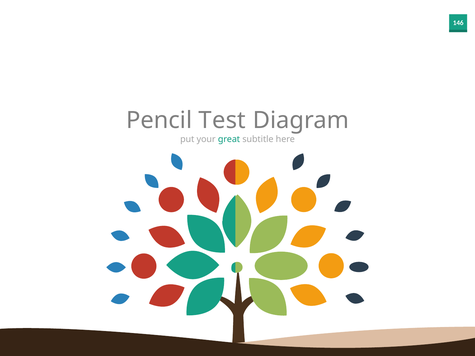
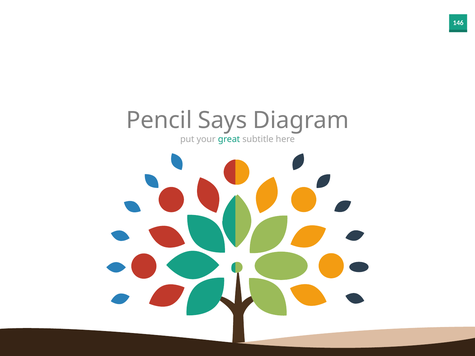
Test: Test -> Says (223, 120)
